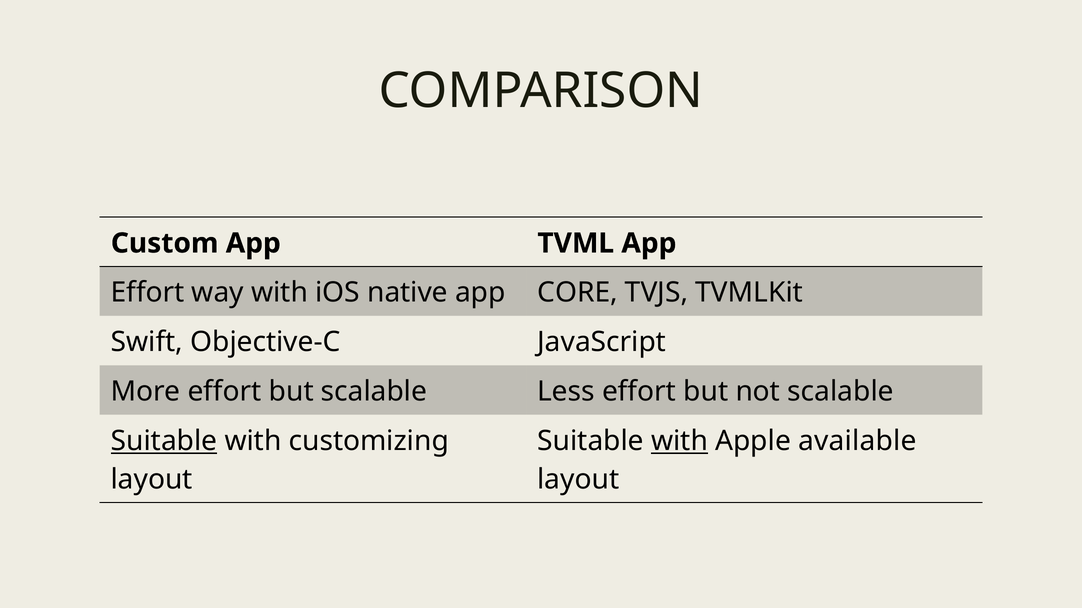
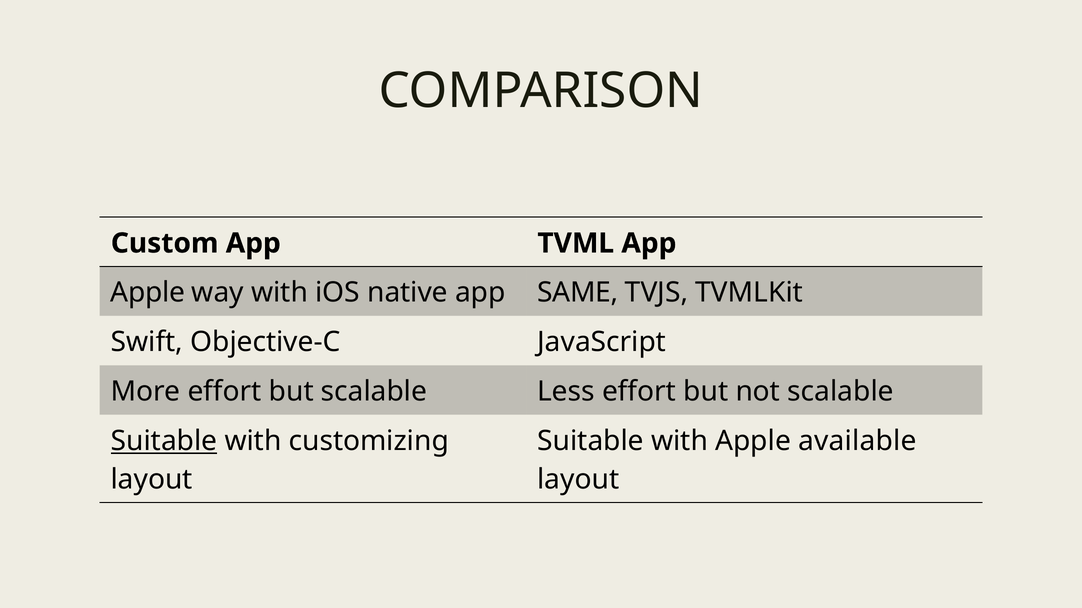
Effort: Effort -> Apple (148, 293)
CORE: CORE -> SAME (578, 293)
with underline: present -> none (680, 441)
